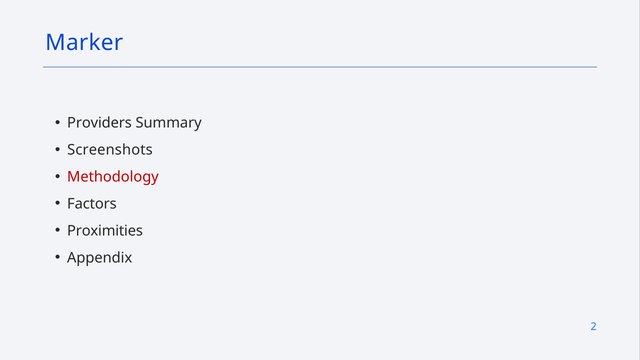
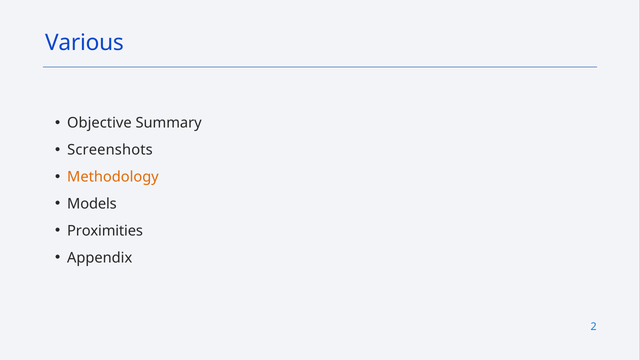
Marker: Marker -> Various (84, 43)
Providers: Providers -> Objective (99, 123)
Methodology colour: red -> orange (113, 177)
Factors: Factors -> Models (92, 204)
